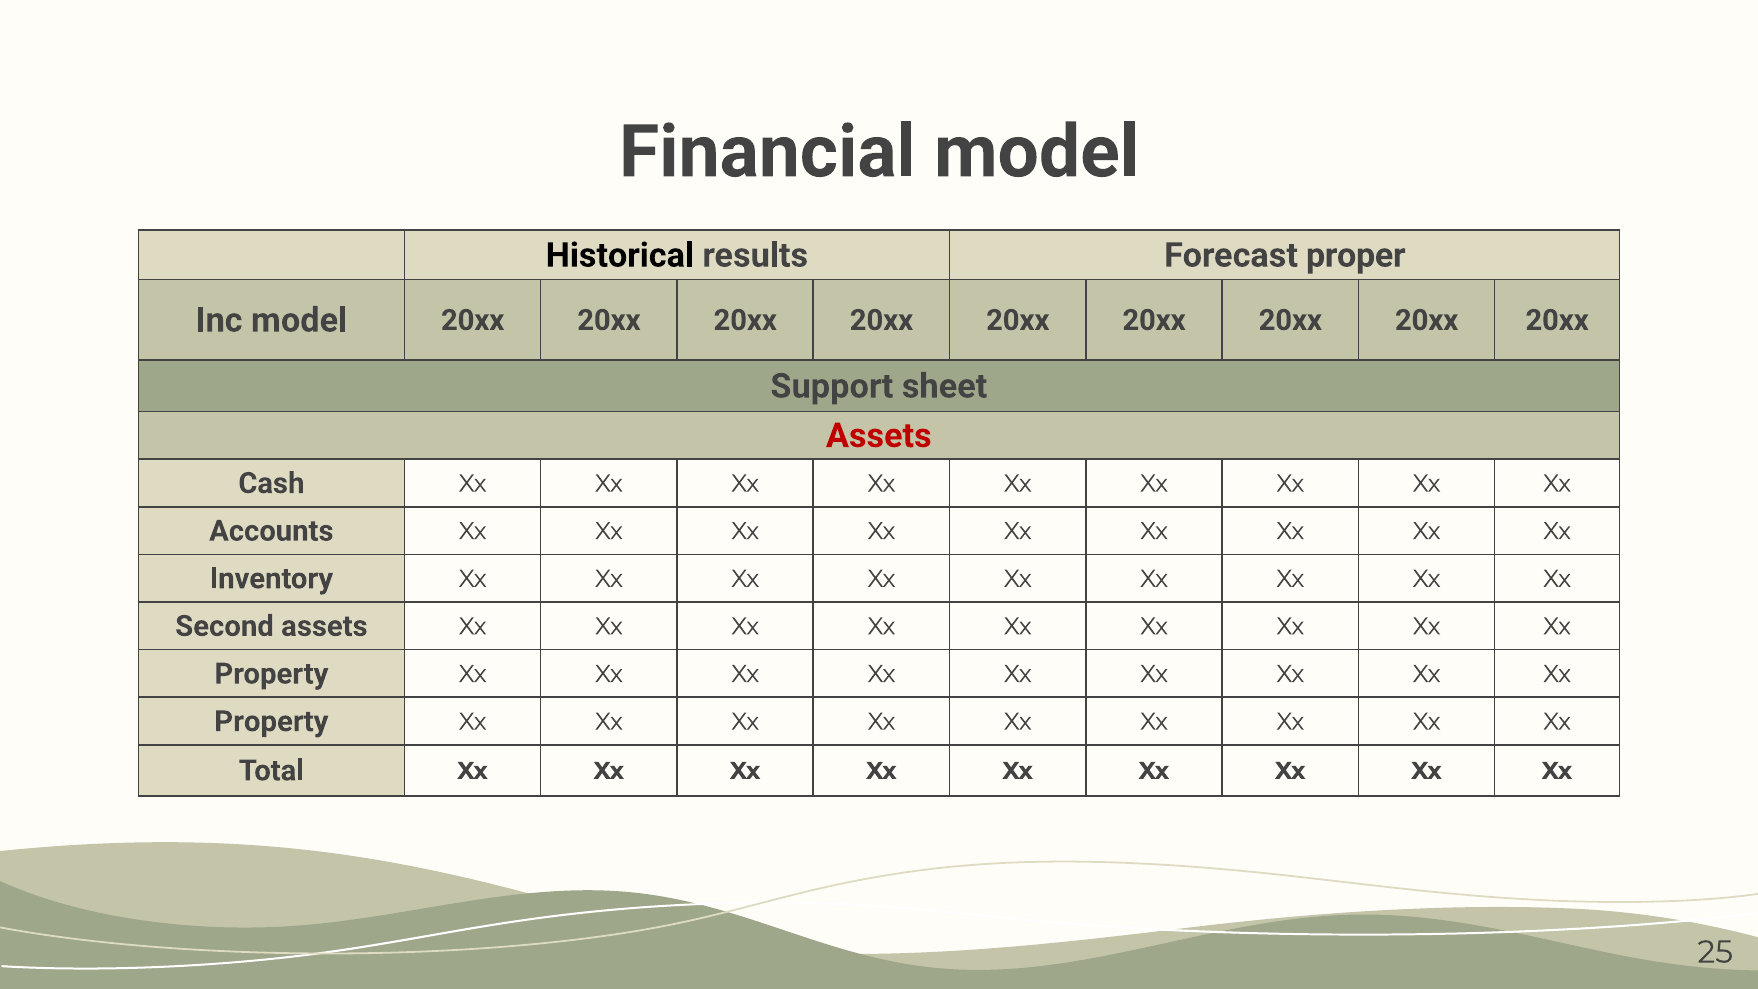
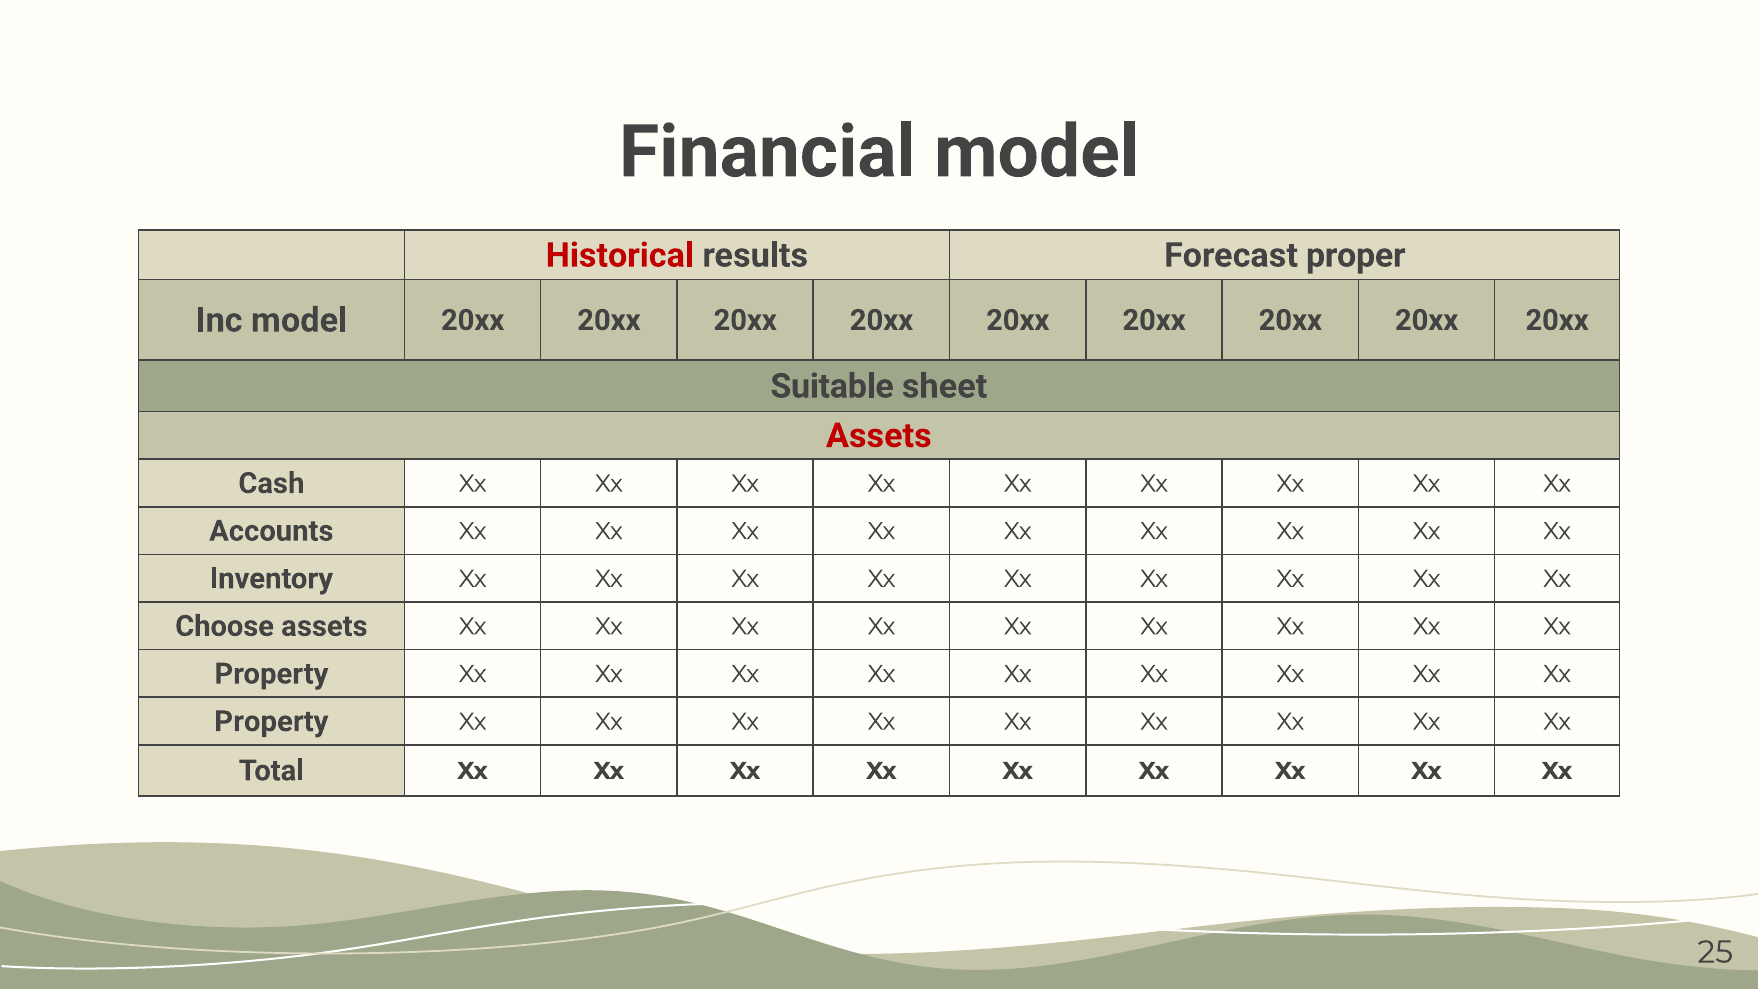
Historical colour: black -> red (620, 255)
Support: Support -> Suitable (832, 386)
Second: Second -> Choose (225, 626)
